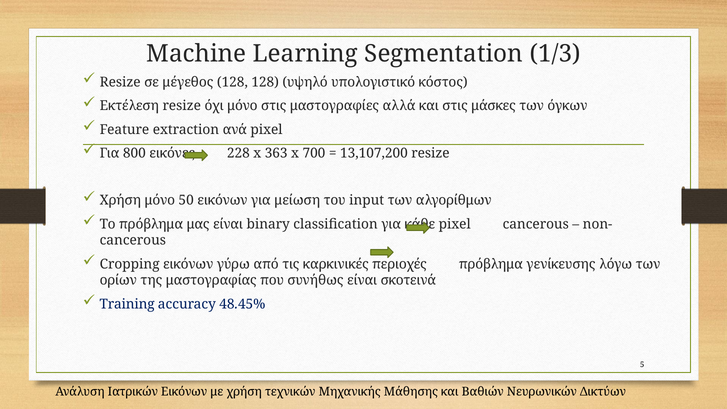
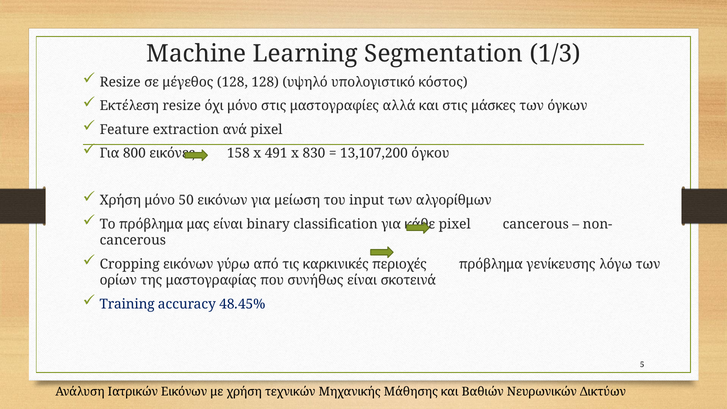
228: 228 -> 158 (238, 153)
363: 363 -> 491 (276, 153)
700: 700 -> 830 (314, 153)
13,107,200 resize: resize -> όγκου (430, 153)
